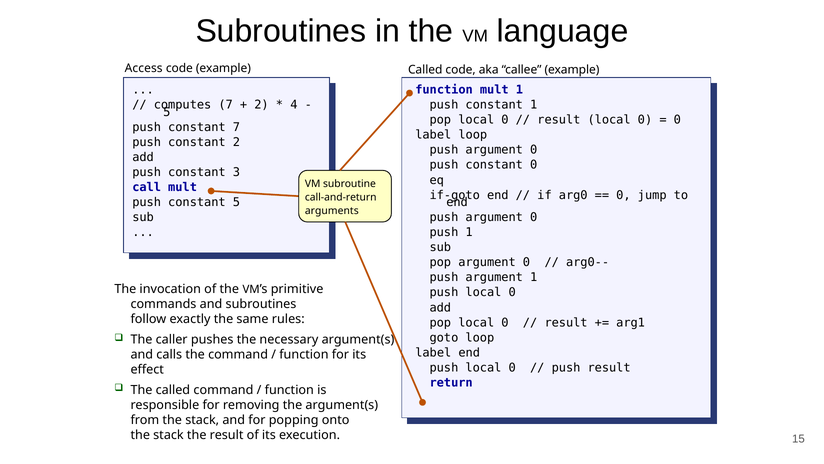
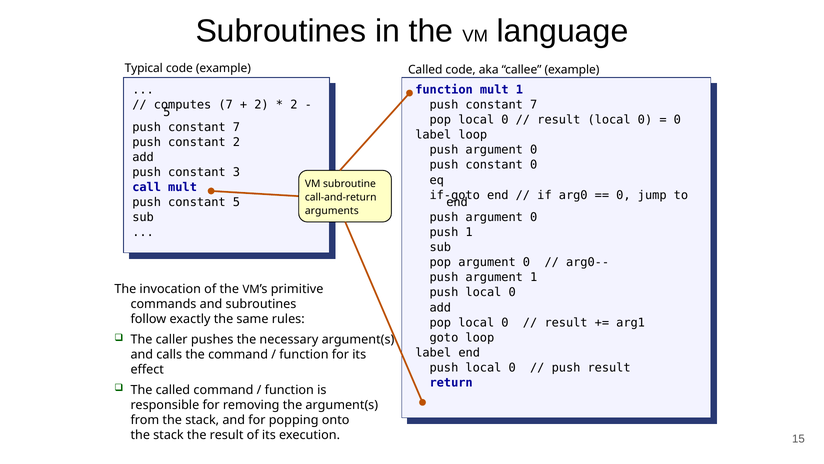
Access: Access -> Typical (144, 68)
4: 4 -> 2 (294, 105)
1: 1 -> 7 (534, 105)
